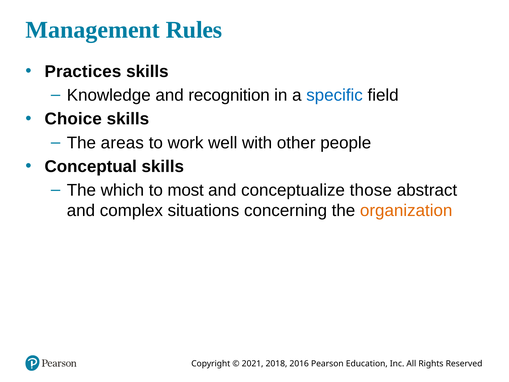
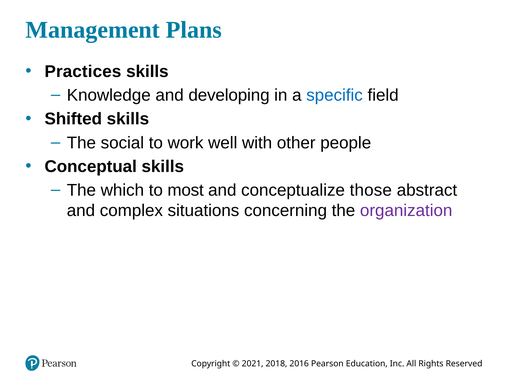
Rules: Rules -> Plans (194, 30)
recognition: recognition -> developing (229, 95)
Choice: Choice -> Shifted (73, 119)
areas: areas -> social (122, 143)
organization colour: orange -> purple (406, 211)
